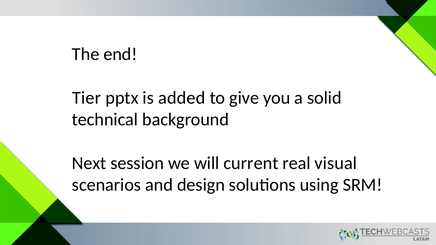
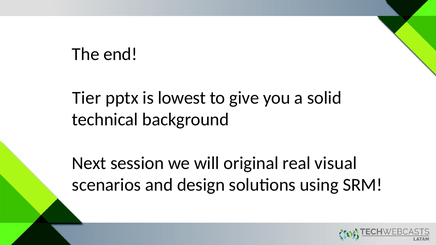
added: added -> lowest (182, 98)
current: current -> original (251, 163)
